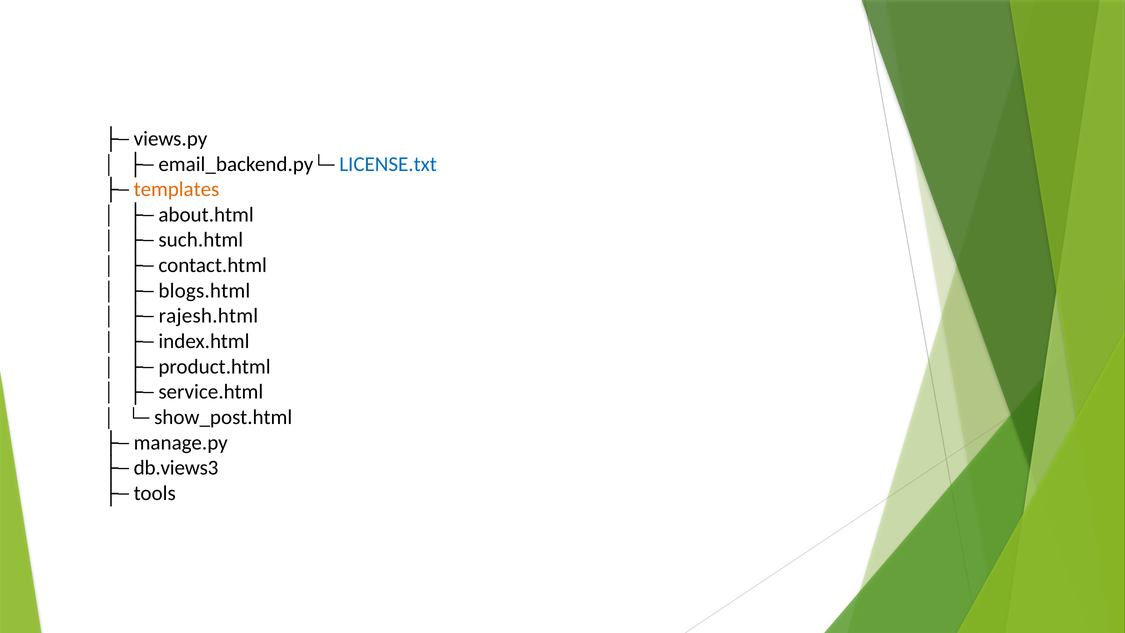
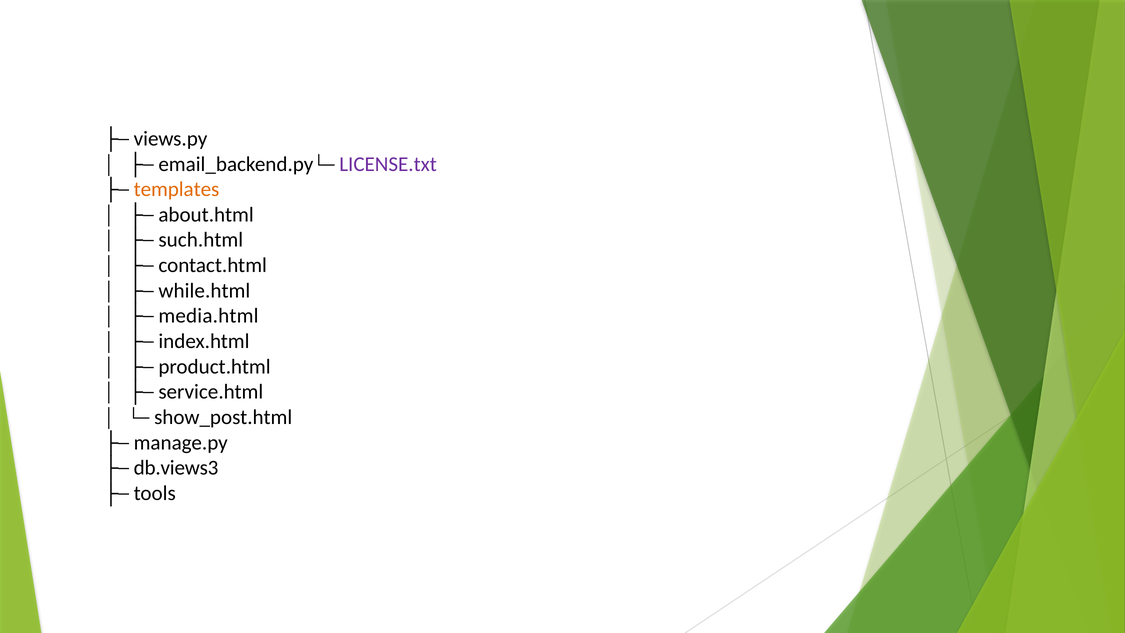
LICENSE.txt colour: blue -> purple (388, 164)
blogs.html: blogs.html -> while.html (204, 291)
rajesh.html: rajesh.html -> media.html (208, 316)
